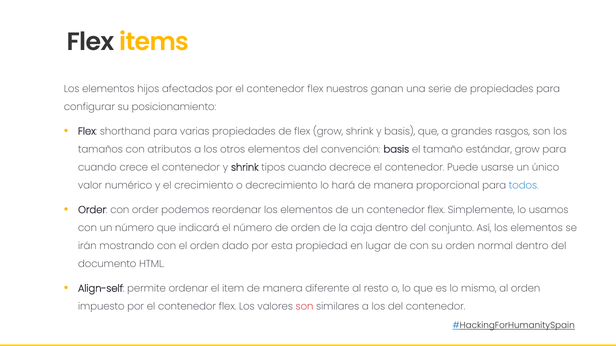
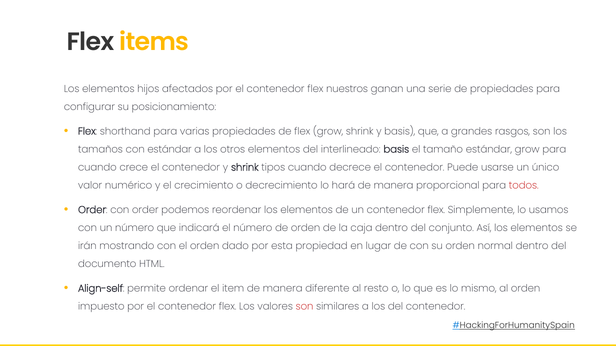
con atributos: atributos -> estándar (170, 149)
convención: convención -> interlineado (351, 149)
todos colour: blue -> red (524, 186)
